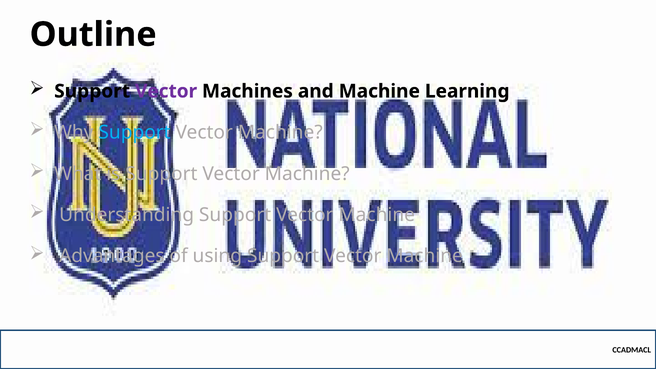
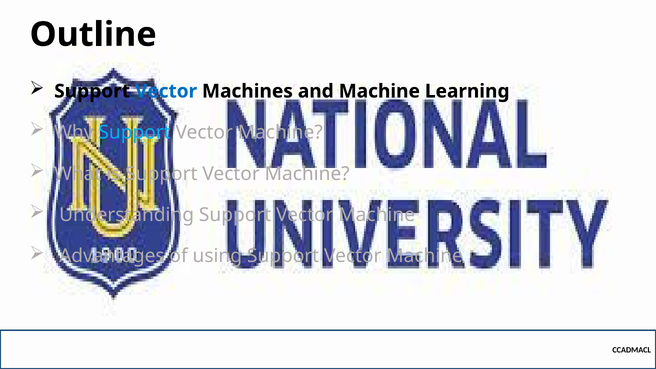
Vector colour: purple -> blue (166, 91)
